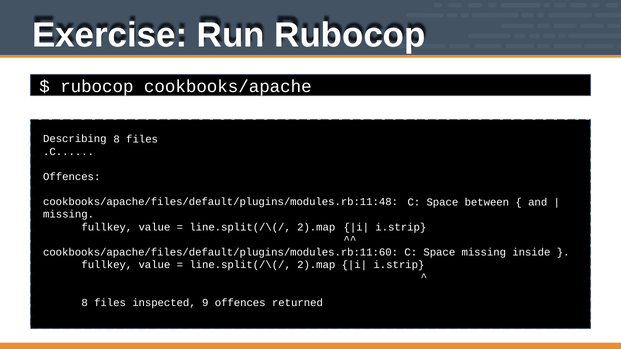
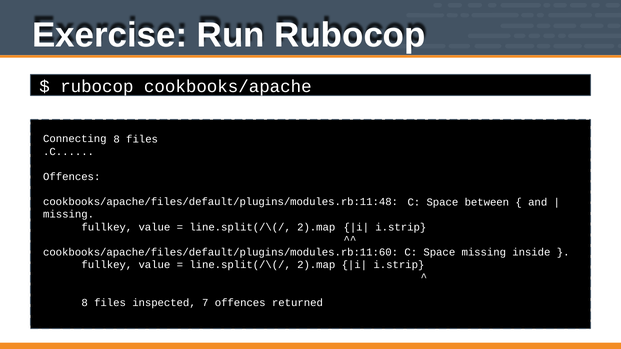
Describing: Describing -> Connecting (75, 139)
9: 9 -> 7 (205, 303)
